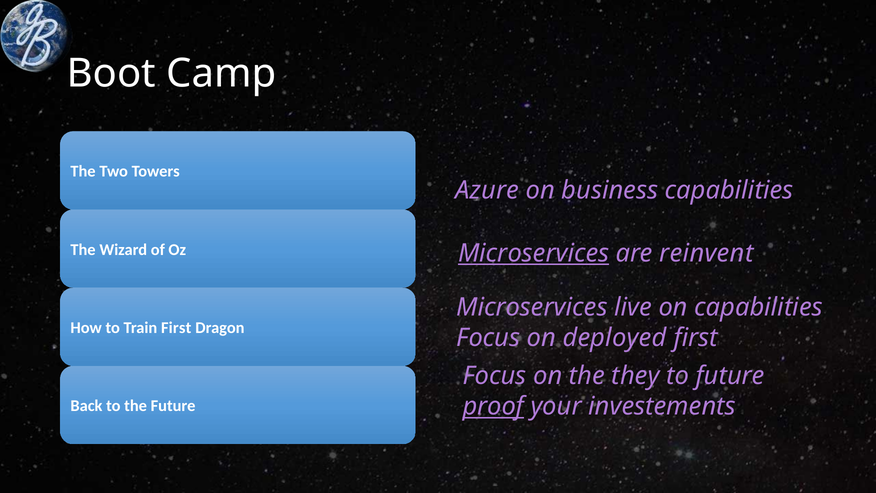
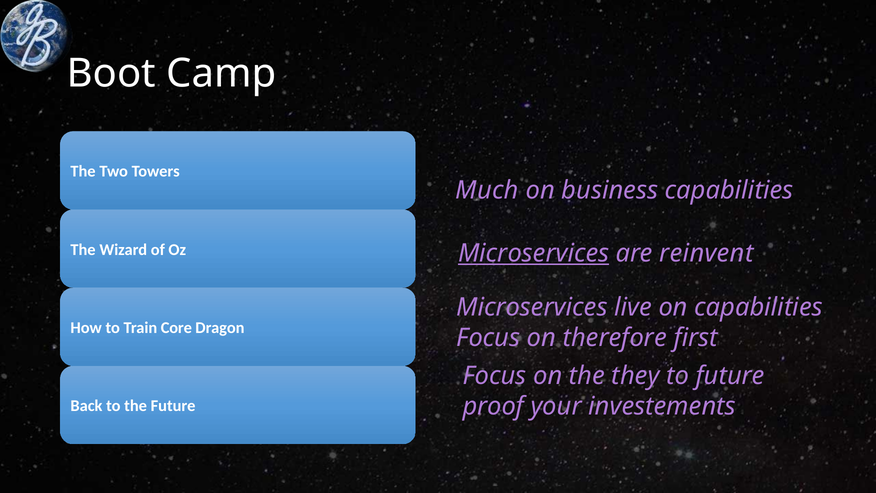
Azure: Azure -> Much (487, 190)
First: First -> Core (176, 328)
deployed: deployed -> therefore (615, 338)
proof underline: present -> none (493, 406)
